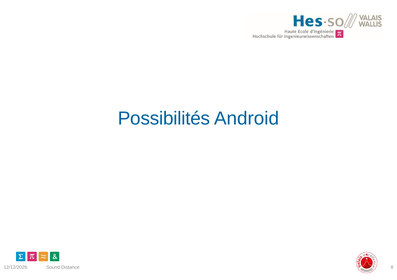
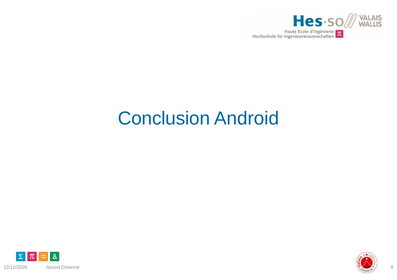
Possibilités: Possibilités -> Conclusion (164, 119)
